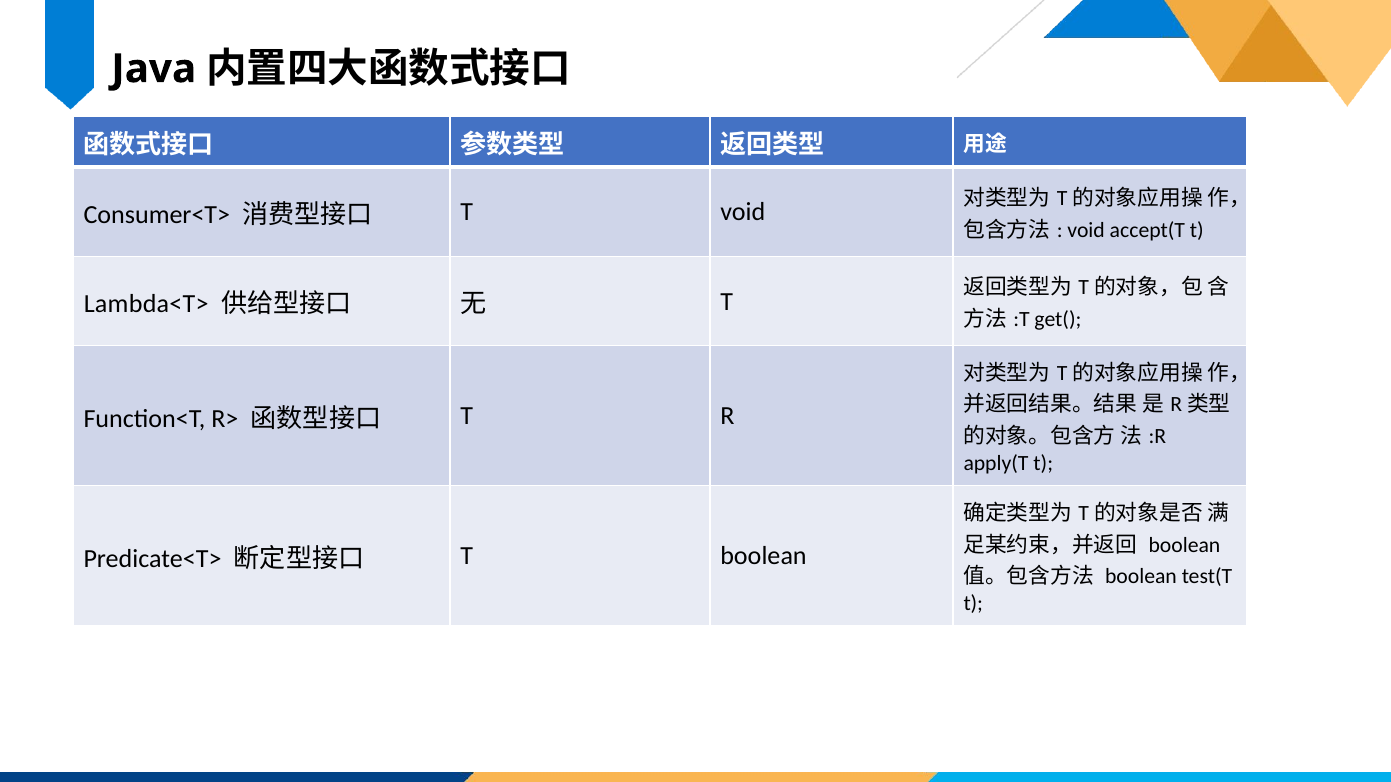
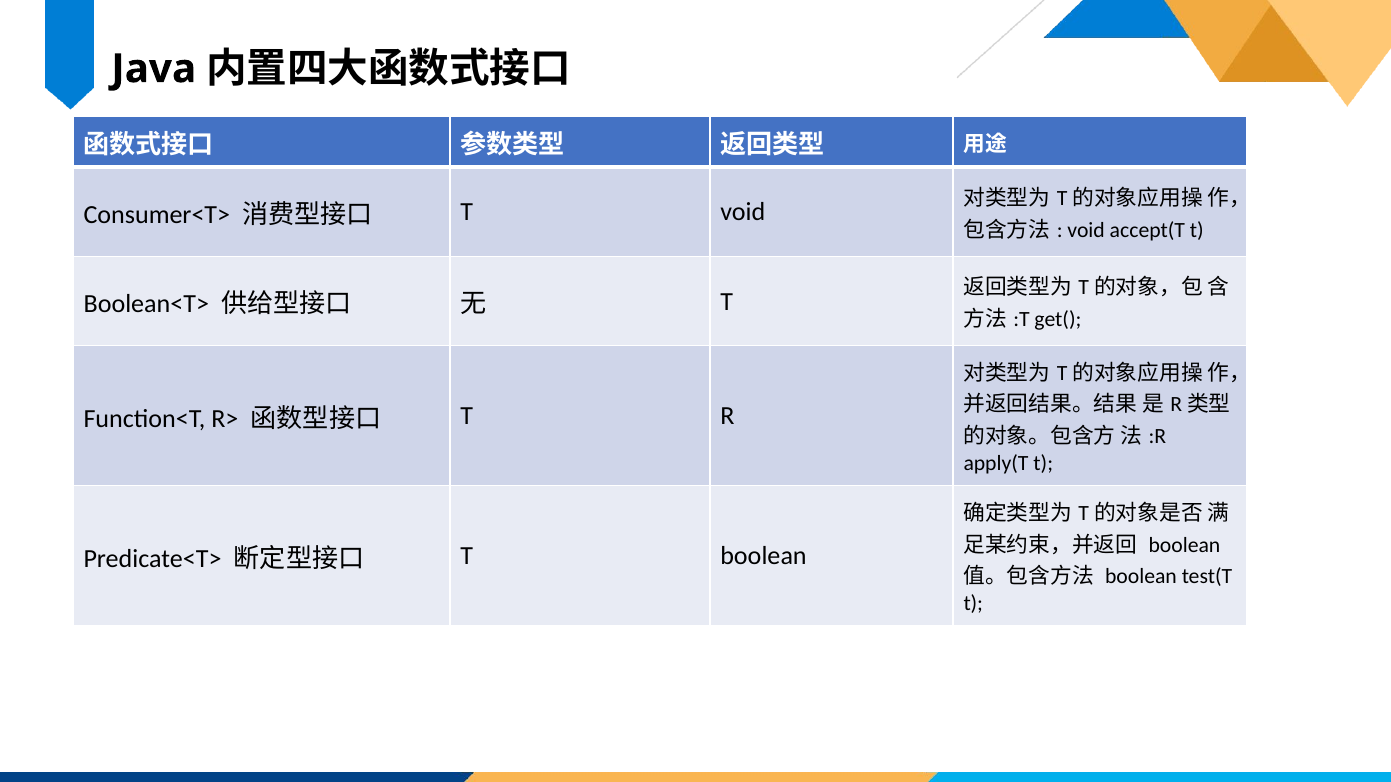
Lambda<T>: Lambda<T> -> Boolean<T> (146, 304)
